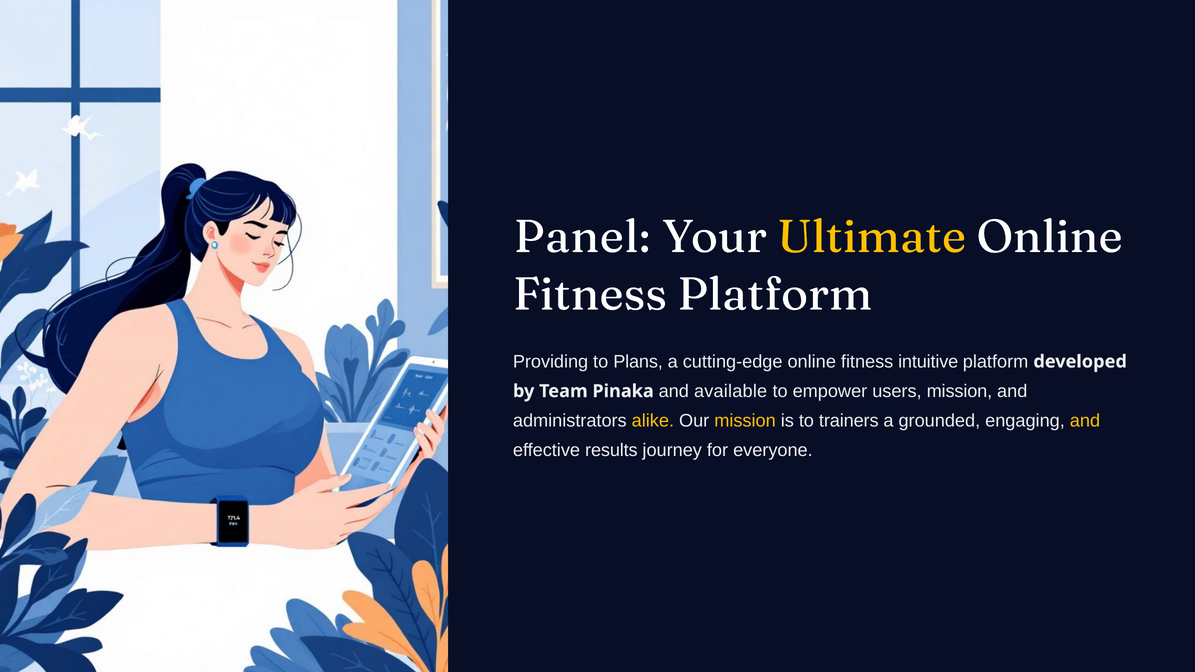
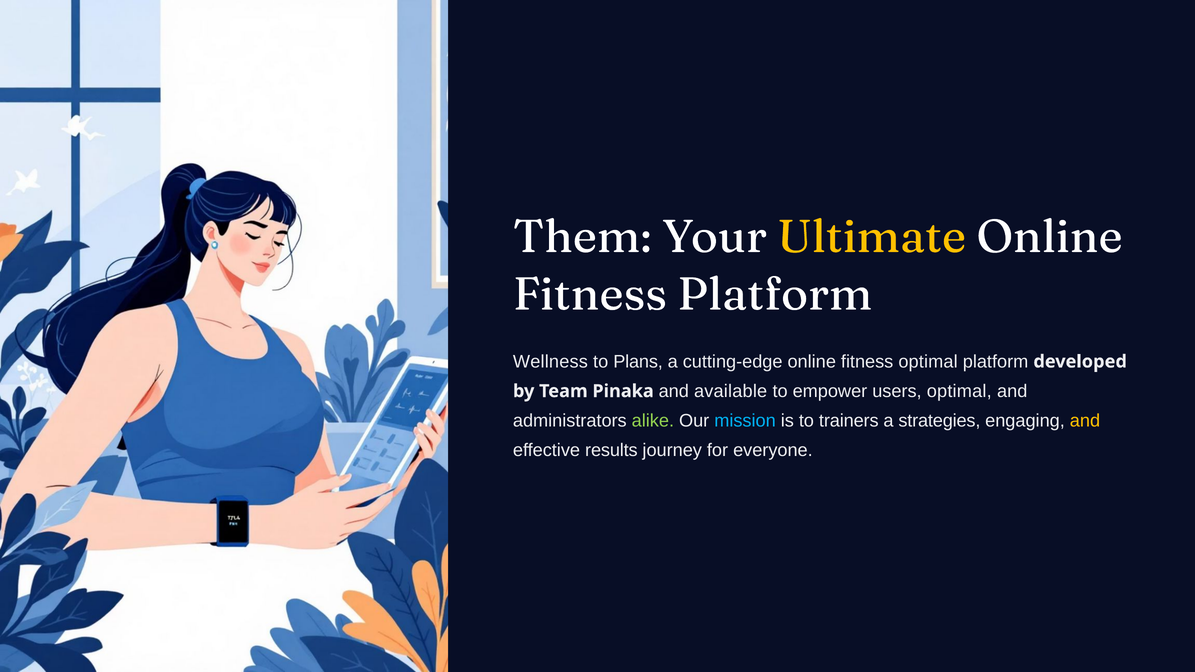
Panel: Panel -> Them (582, 237)
Providing: Providing -> Wellness (550, 362)
fitness intuitive: intuitive -> optimal (928, 362)
users mission: mission -> optimal (959, 391)
alike colour: yellow -> light green (653, 421)
mission colour: yellow -> light blue (745, 421)
grounded: grounded -> strategies (939, 421)
